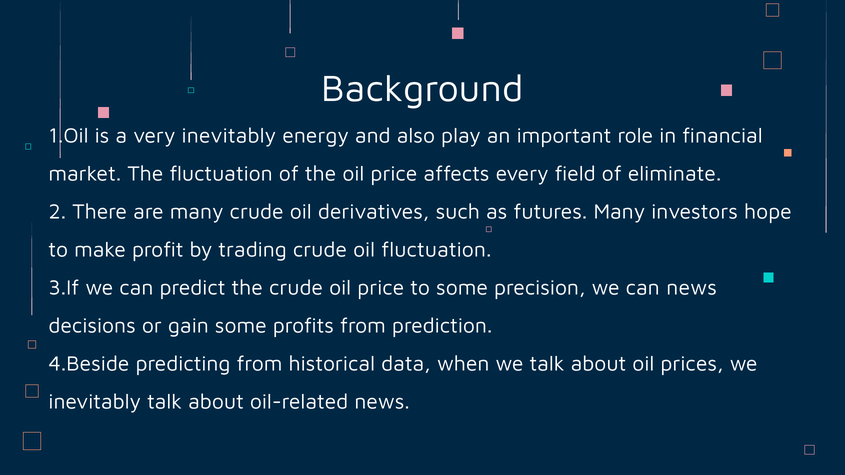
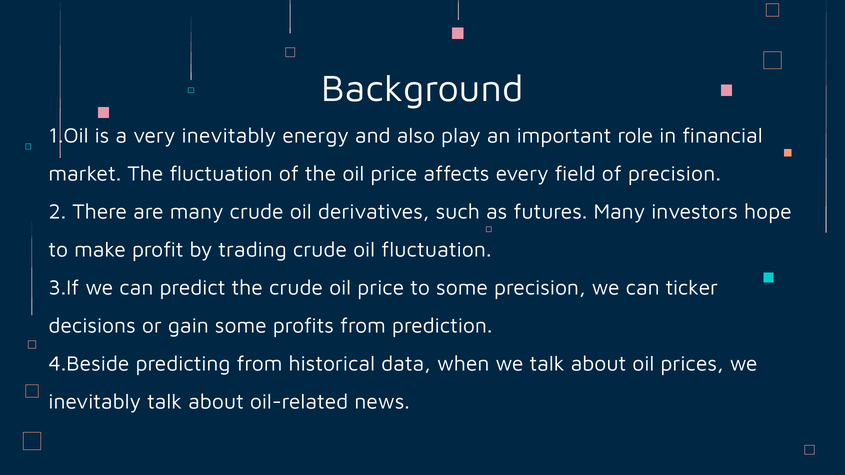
of eliminate: eliminate -> precision (674, 174)
can news: news -> ticker (692, 288)
